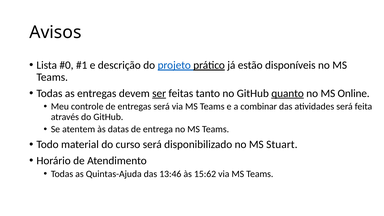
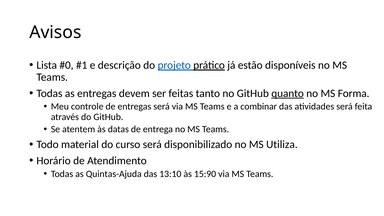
ser underline: present -> none (159, 93)
Online: Online -> Forma (354, 93)
Stuart: Stuart -> Utiliza (282, 145)
13:46: 13:46 -> 13:10 (170, 174)
15:62: 15:62 -> 15:90 (205, 174)
